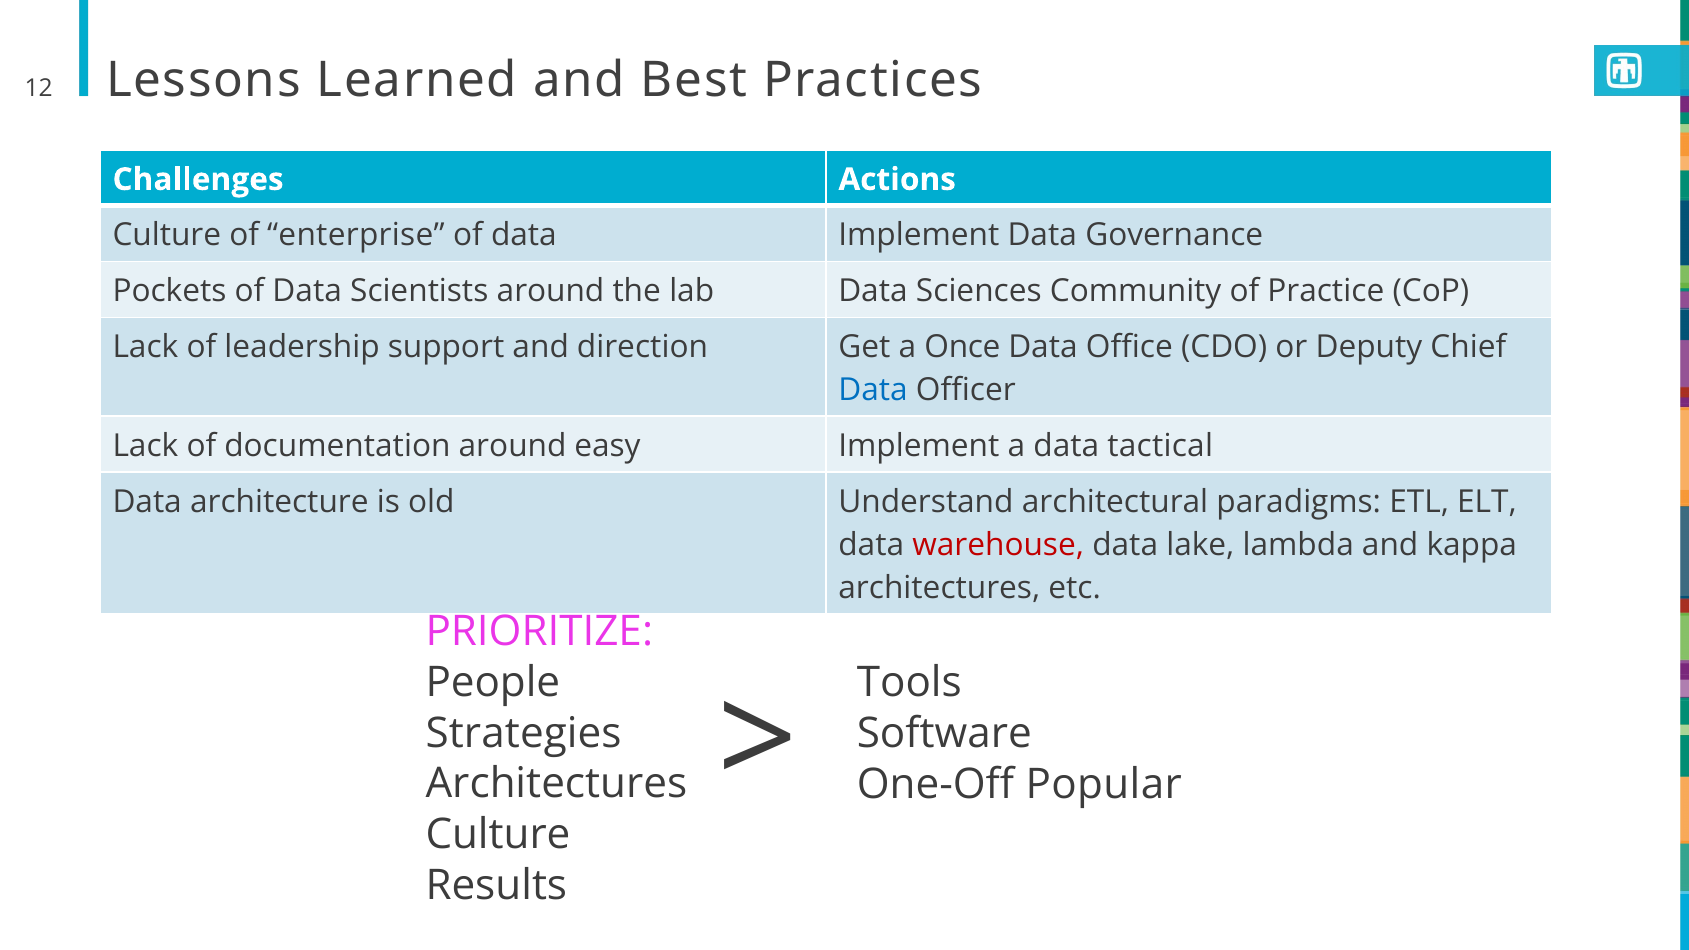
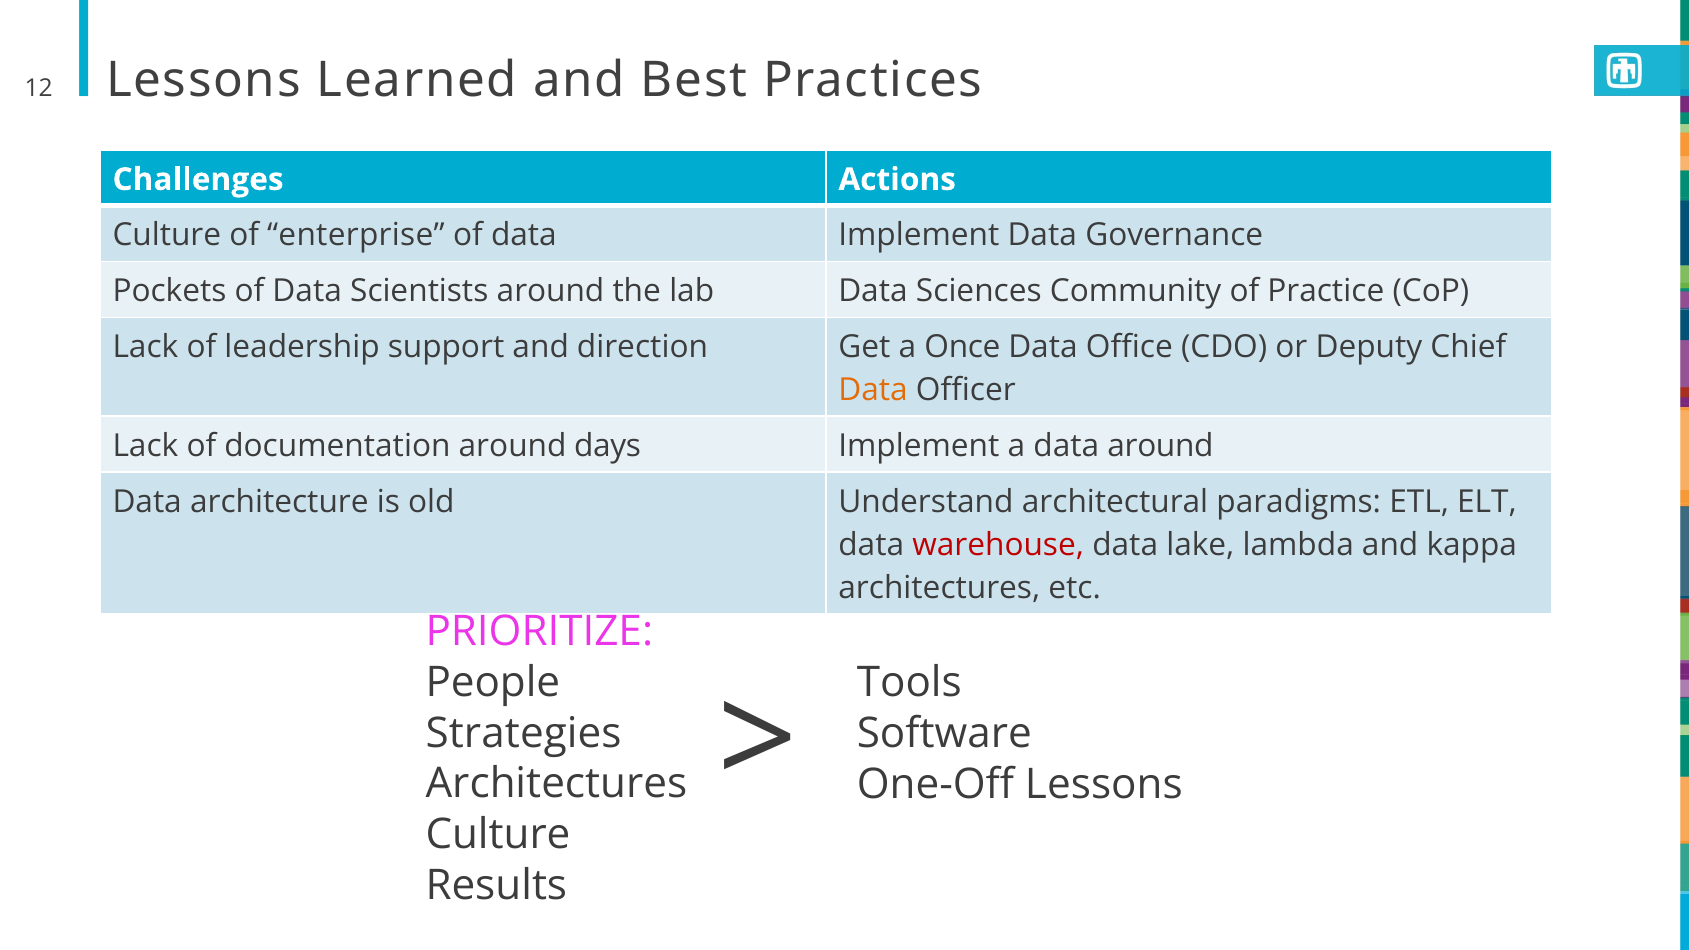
Data colour: blue -> orange (873, 390)
easy: easy -> days (608, 446)
data tactical: tactical -> around (1160, 446)
One-Off Popular: Popular -> Lessons (1104, 784)
